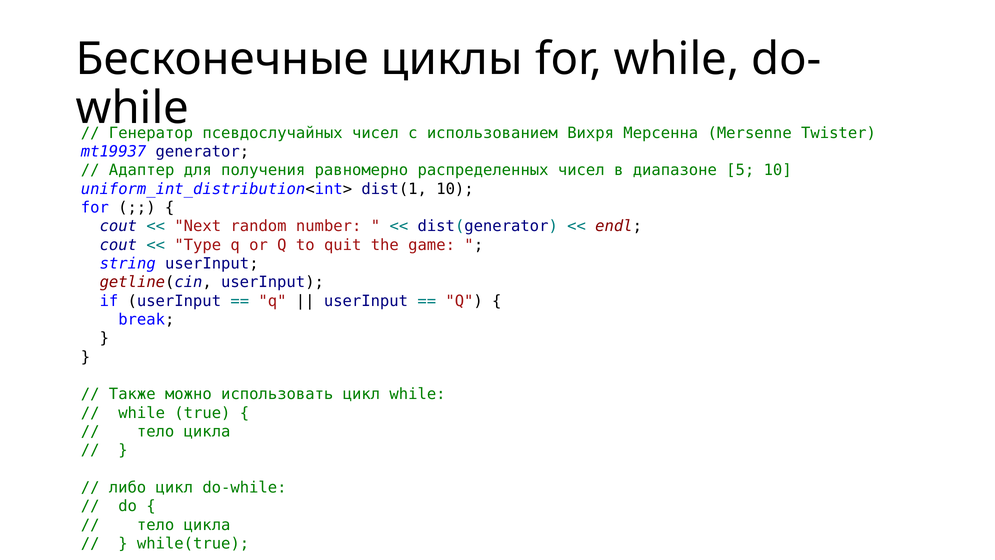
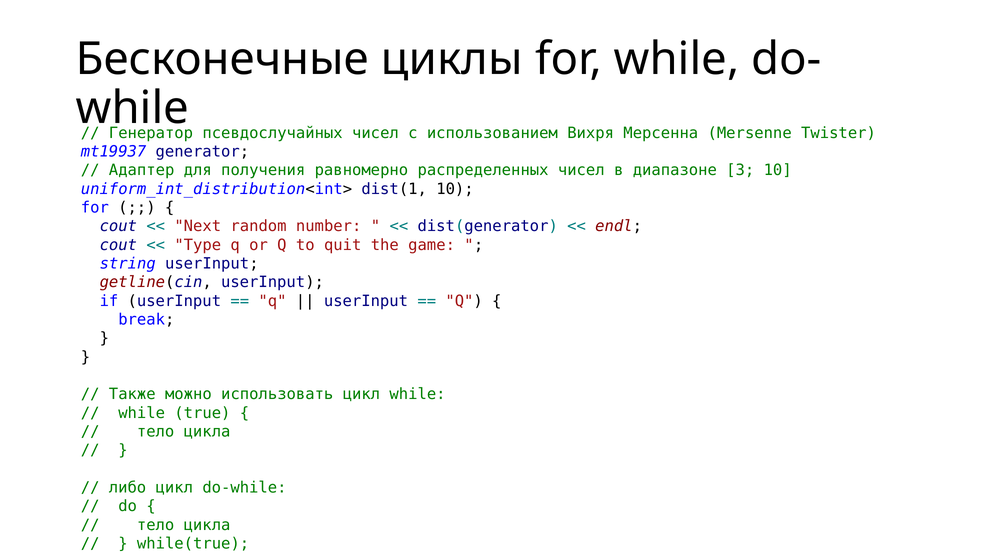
5: 5 -> 3 (740, 170)
